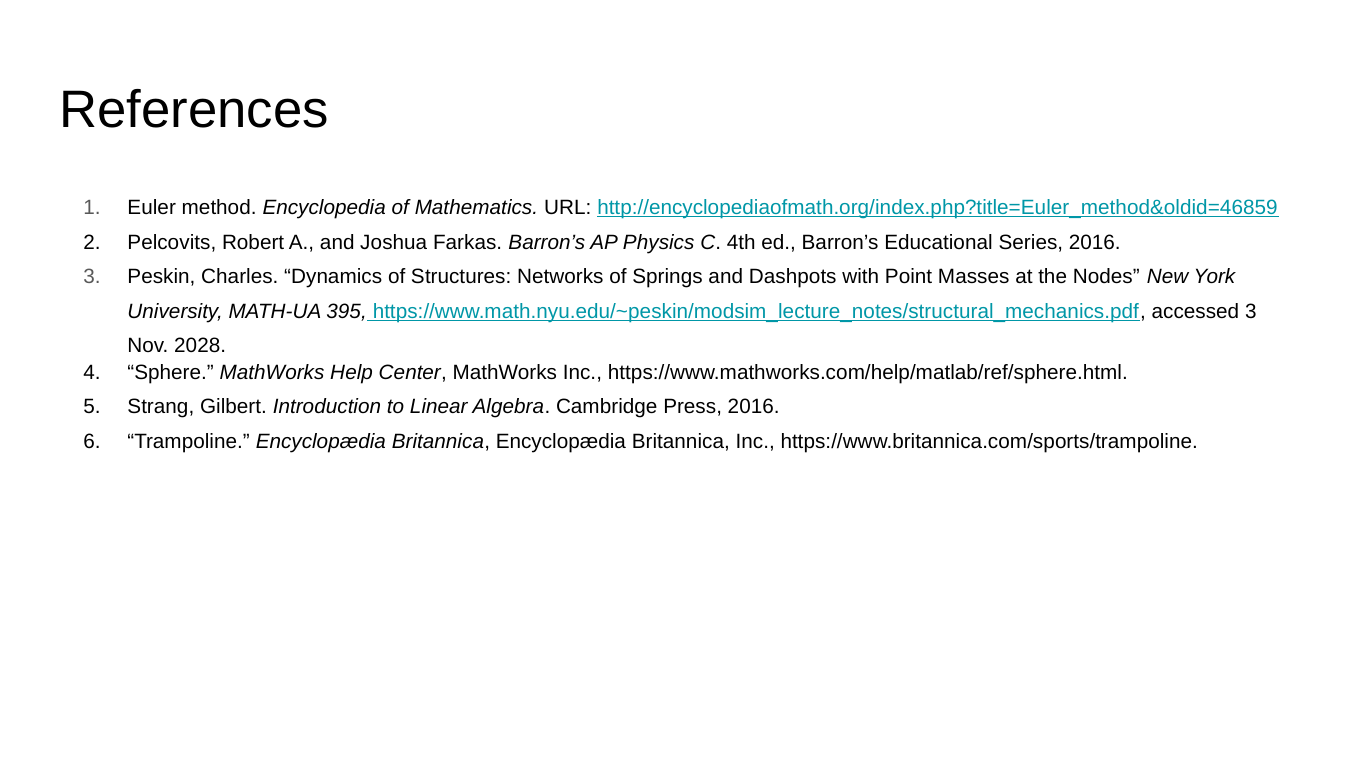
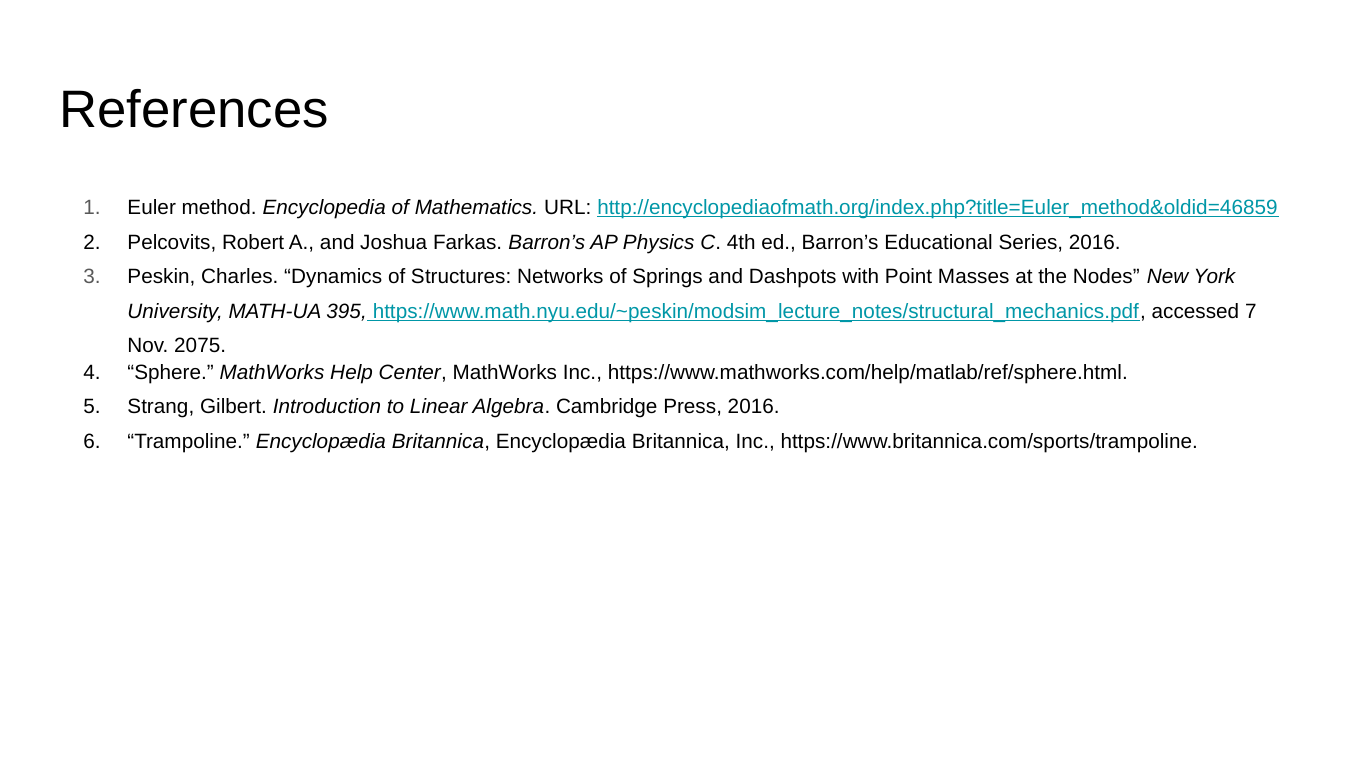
accessed 3: 3 -> 7 (1251, 311)
2028: 2028 -> 2075 (200, 346)
